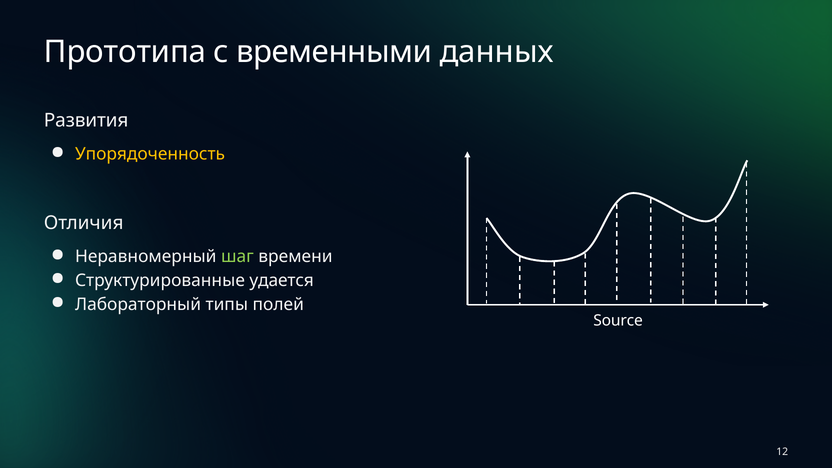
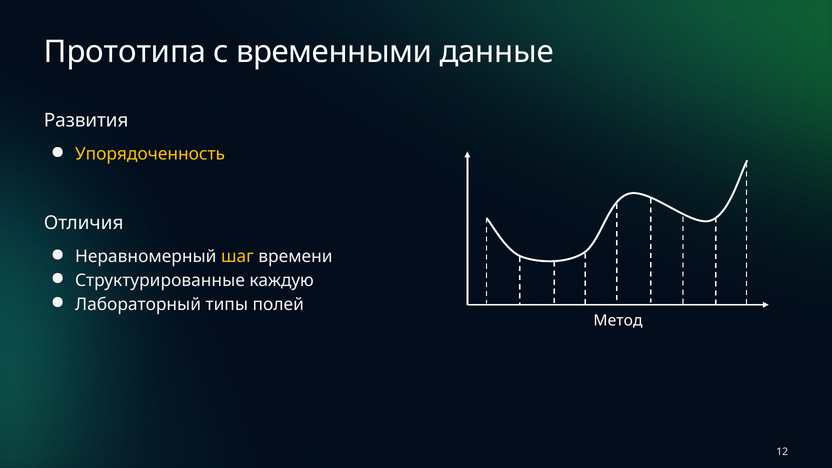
данных: данных -> данные (497, 52)
шаг colour: light green -> yellow (237, 257)
удается: удается -> каждую (282, 281)
Source: Source -> Метод (618, 321)
